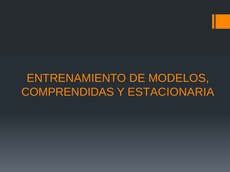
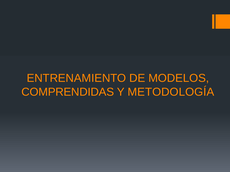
ESTACIONARIA: ESTACIONARIA -> METODOLOGÍA (171, 92)
